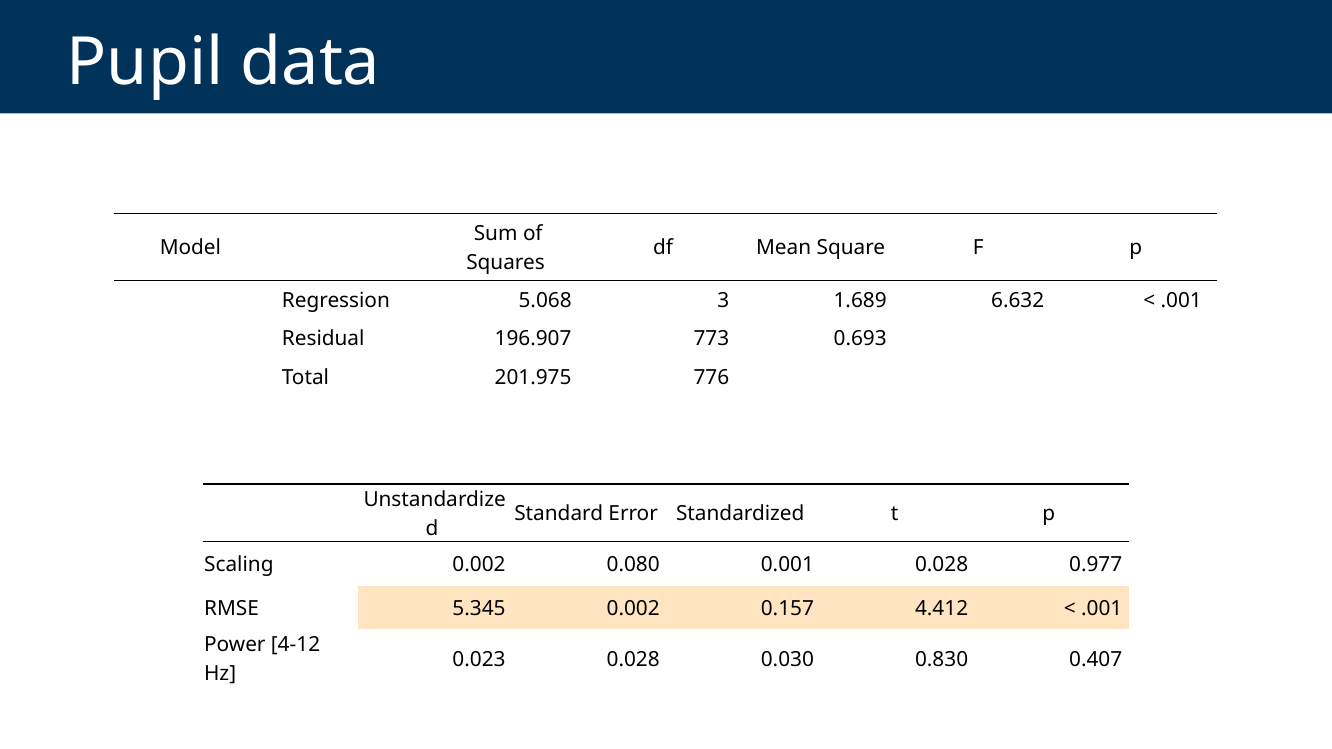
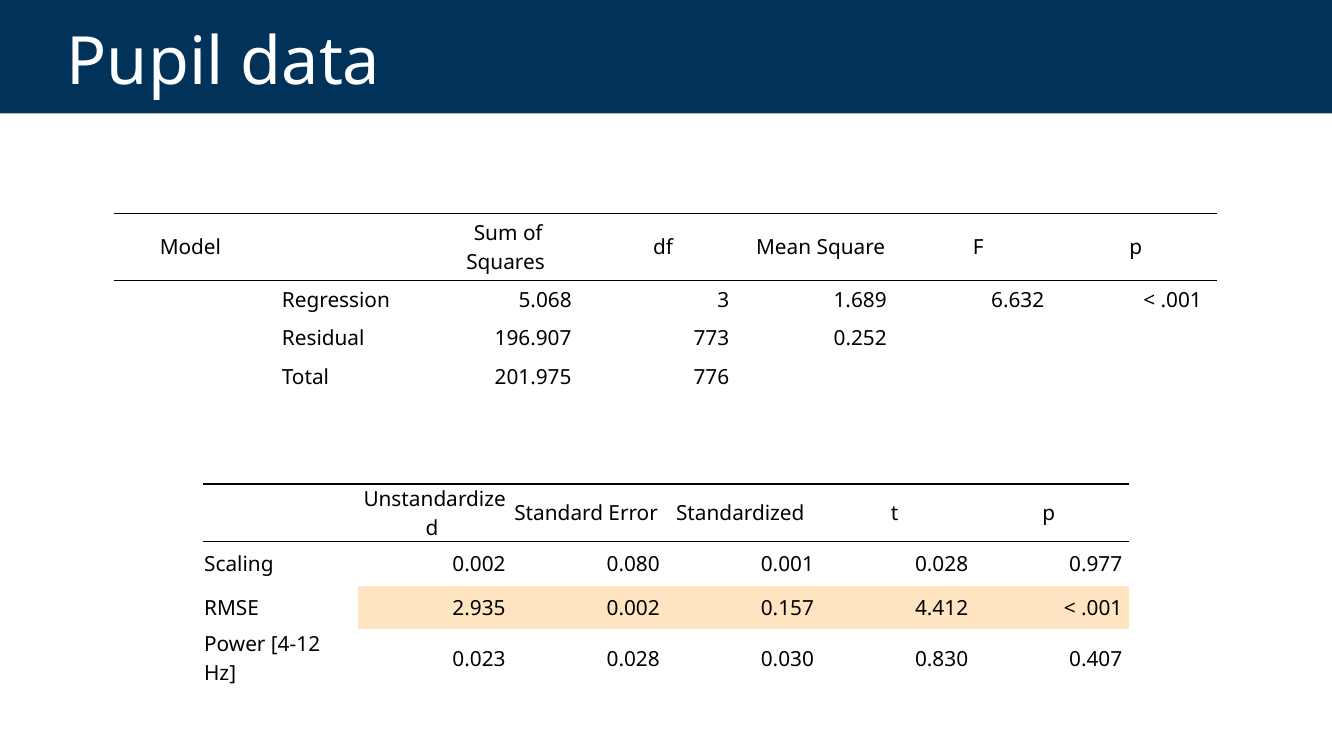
0.693: 0.693 -> 0.252 (860, 339)
5.345: 5.345 -> 2.935 (479, 609)
